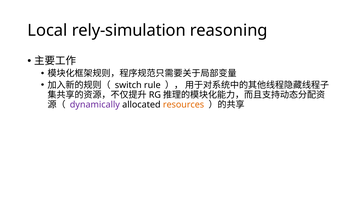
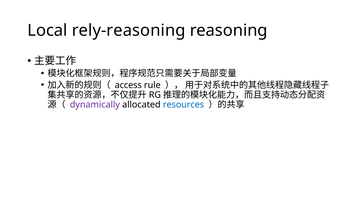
rely-simulation: rely-simulation -> rely-reasoning (129, 30)
switch: switch -> access (128, 85)
resources colour: orange -> blue (184, 104)
